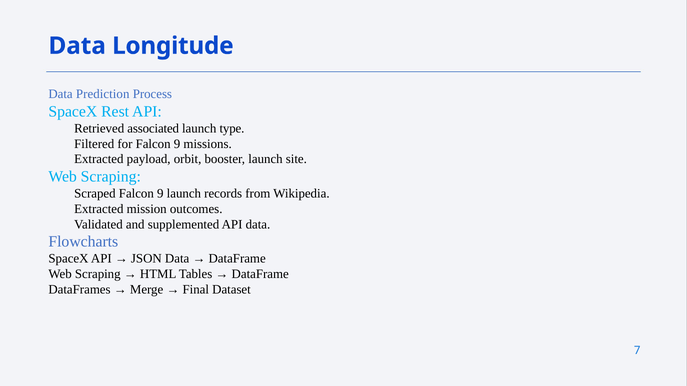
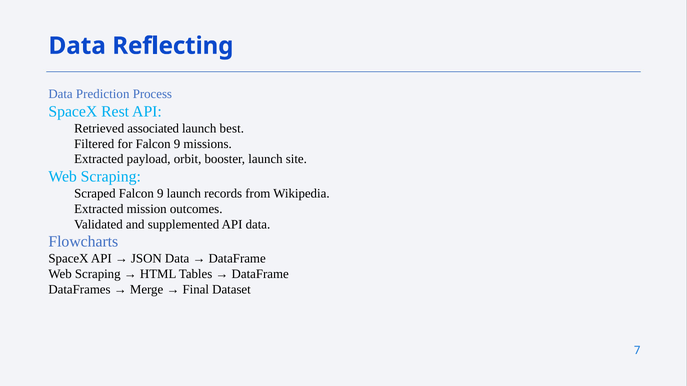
Longitude: Longitude -> Reflecting (173, 46)
type: type -> best (232, 128)
